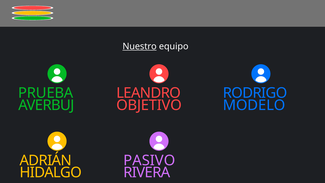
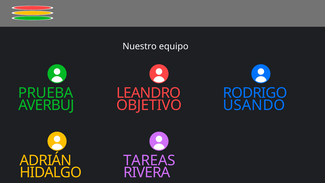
Nuestro underline: present -> none (140, 46)
MODELO: MODELO -> USANDO (254, 105)
PASIVO: PASIVO -> TAREAS (149, 160)
